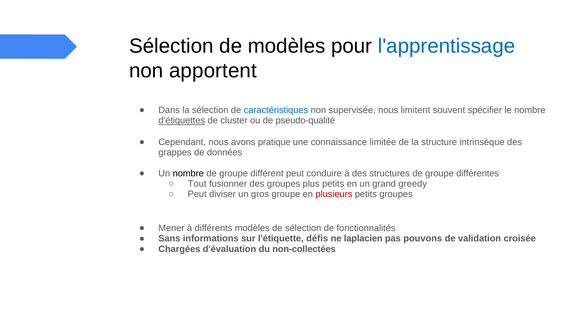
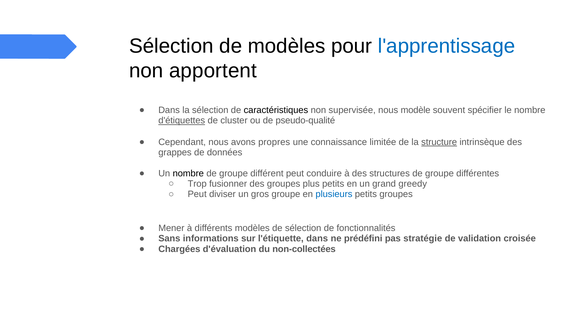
caractéristiques colour: blue -> black (276, 110)
limitent: limitent -> modèle (416, 110)
pratique: pratique -> propres (274, 142)
structure underline: none -> present (439, 142)
Tout: Tout -> Trop (197, 184)
plusieurs colour: red -> blue (334, 194)
l'étiquette défis: défis -> dans (317, 239)
laplacien: laplacien -> prédéfini (363, 239)
pouvons: pouvons -> stratégie (423, 239)
